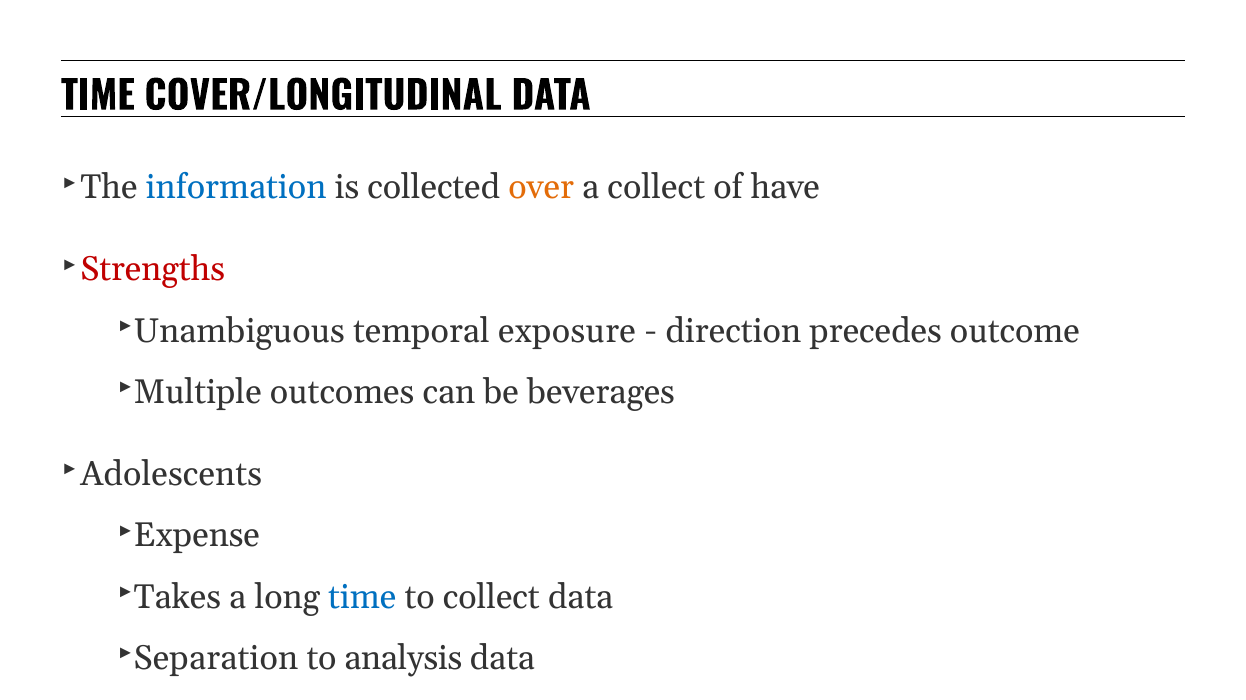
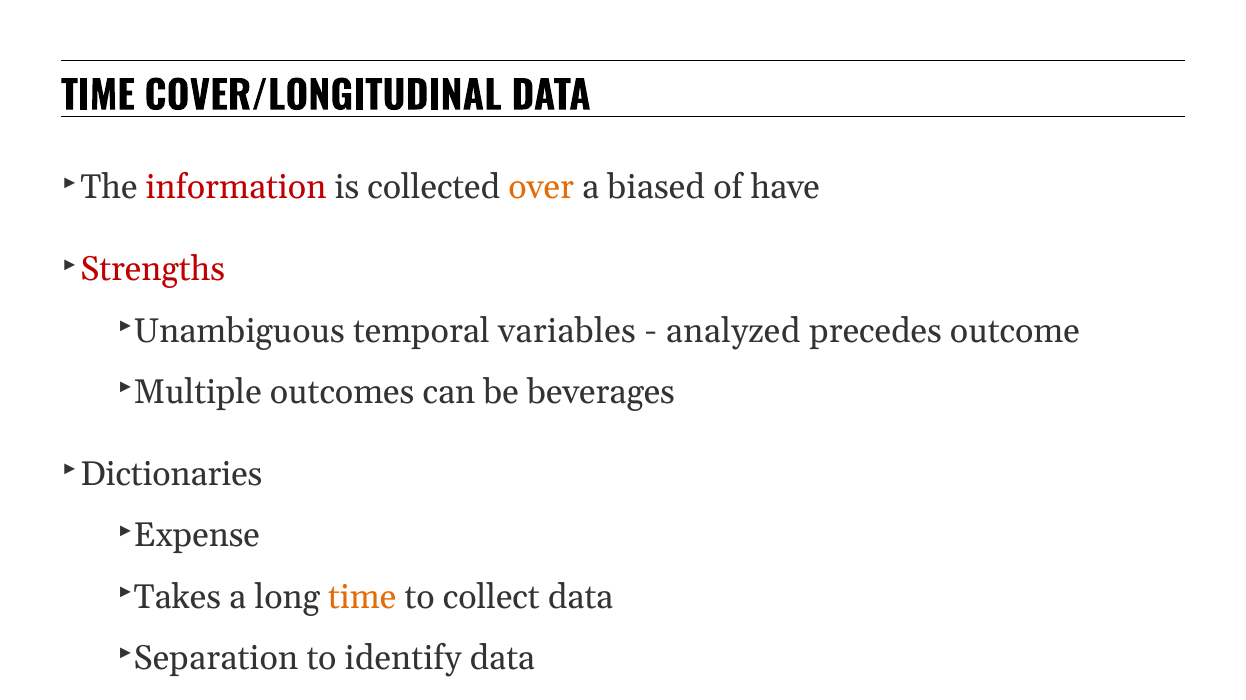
information colour: blue -> red (236, 188)
a collect: collect -> biased (656, 188)
exposure: exposure -> variables (567, 331)
direction: direction -> analyzed (733, 331)
Adolescents: Adolescents -> Dictionaries (171, 474)
time colour: blue -> orange (362, 597)
analysis: analysis -> identify (403, 658)
